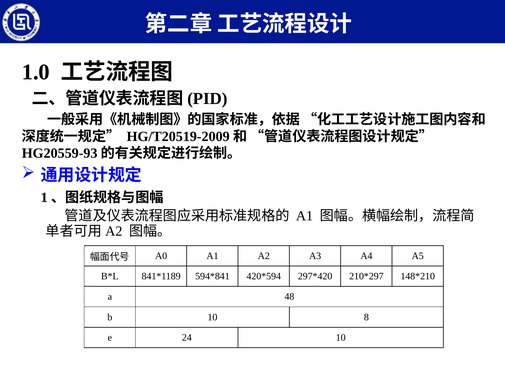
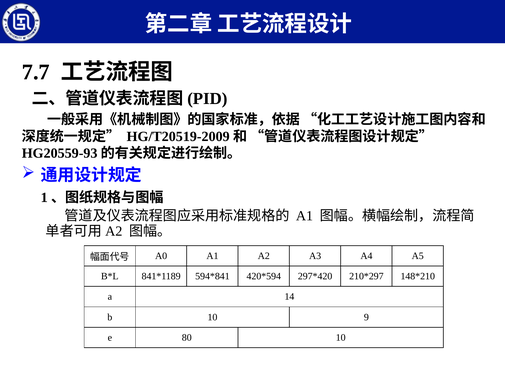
1.0: 1.0 -> 7.7 (36, 72)
48: 48 -> 14 (289, 297)
8: 8 -> 9 (366, 318)
24: 24 -> 80 (187, 338)
